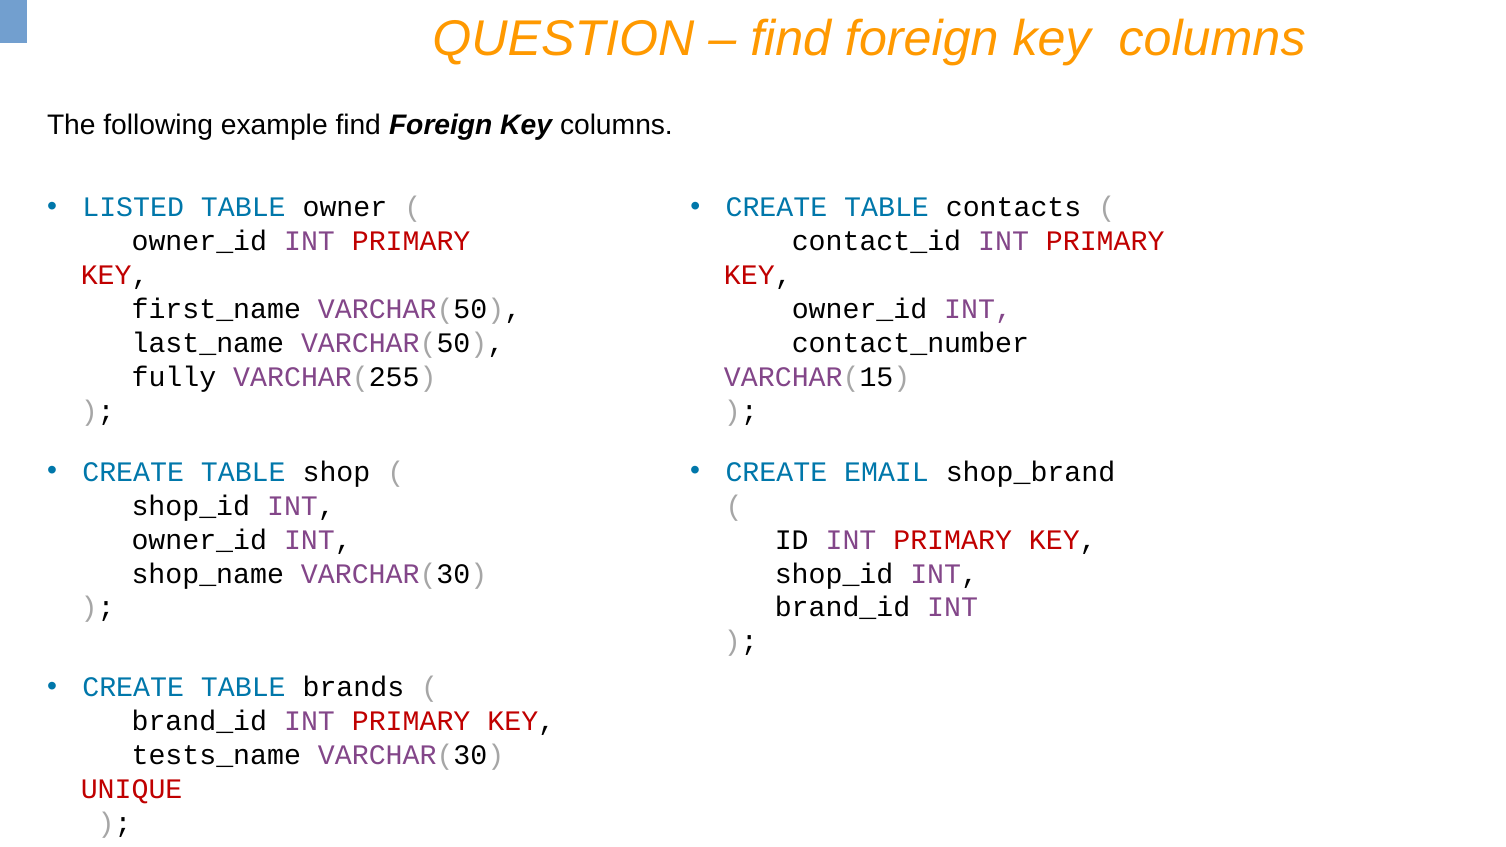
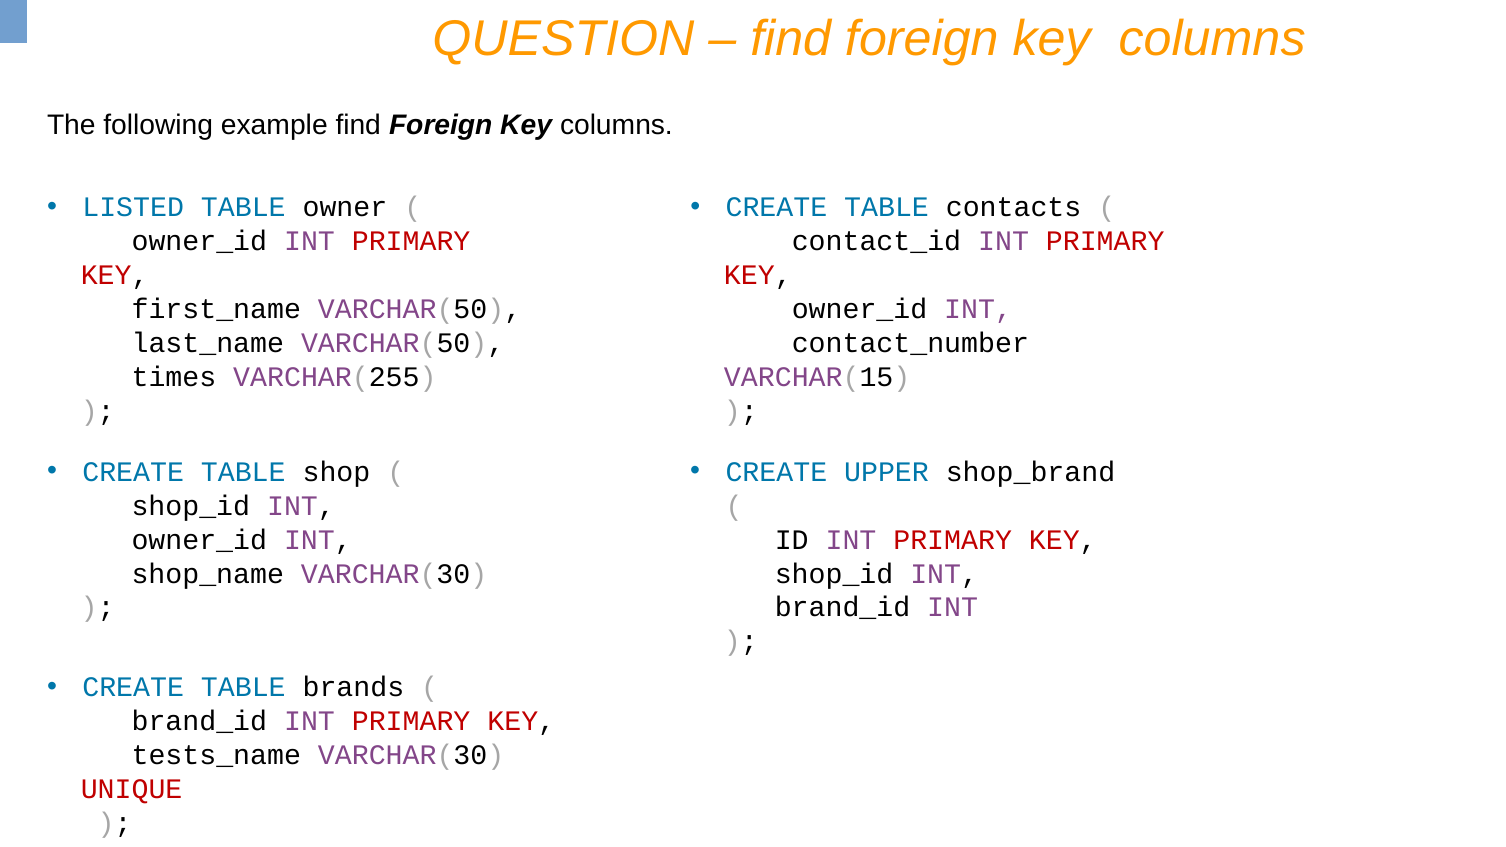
fully: fully -> times (174, 377)
EMAIL: EMAIL -> UPPER (886, 472)
